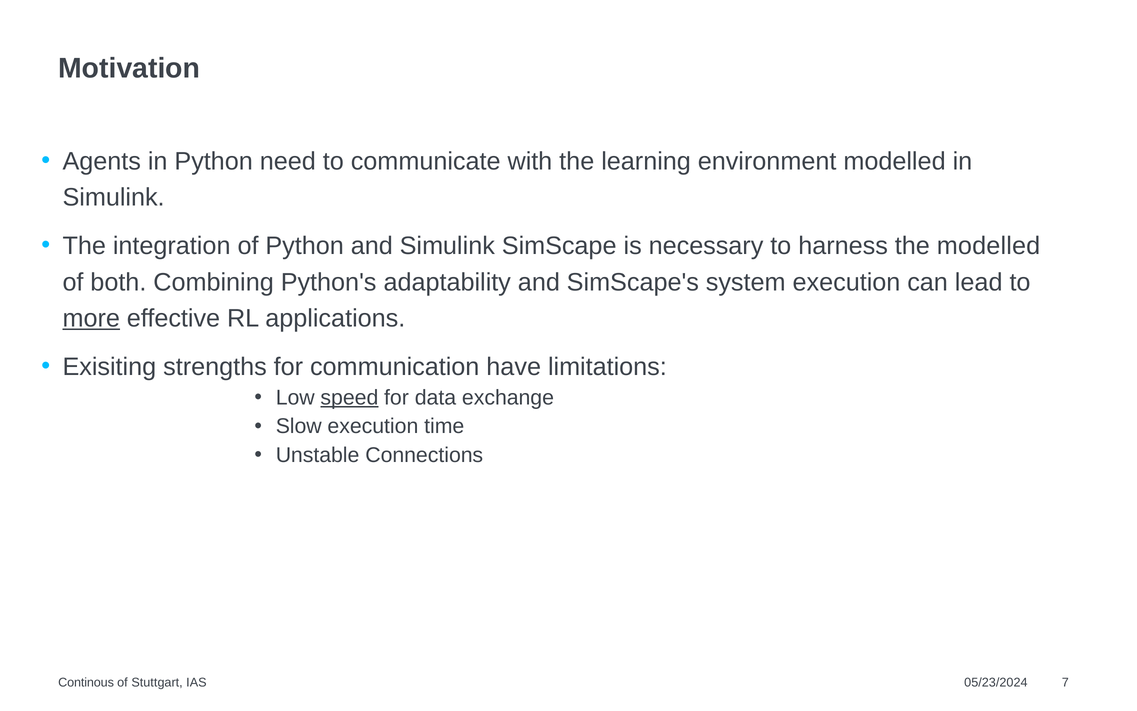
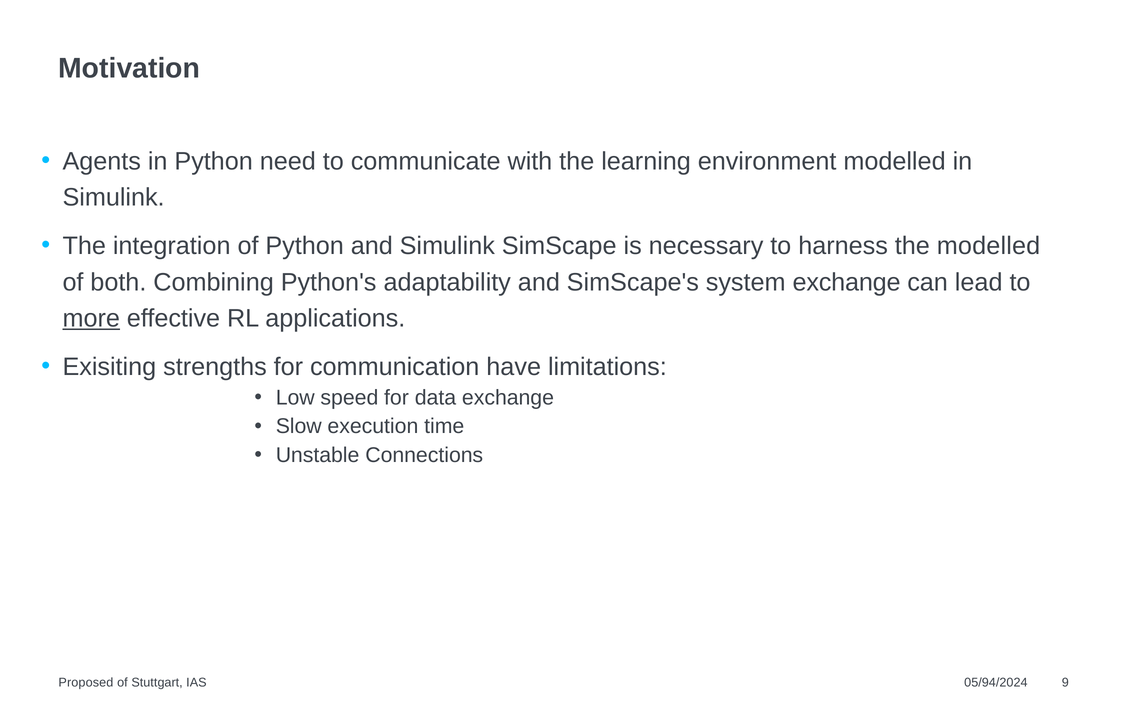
system execution: execution -> exchange (847, 282)
speed underline: present -> none (349, 397)
Continous: Continous -> Proposed (86, 682)
05/23/2024: 05/23/2024 -> 05/94/2024 (996, 682)
7: 7 -> 9 (1065, 682)
